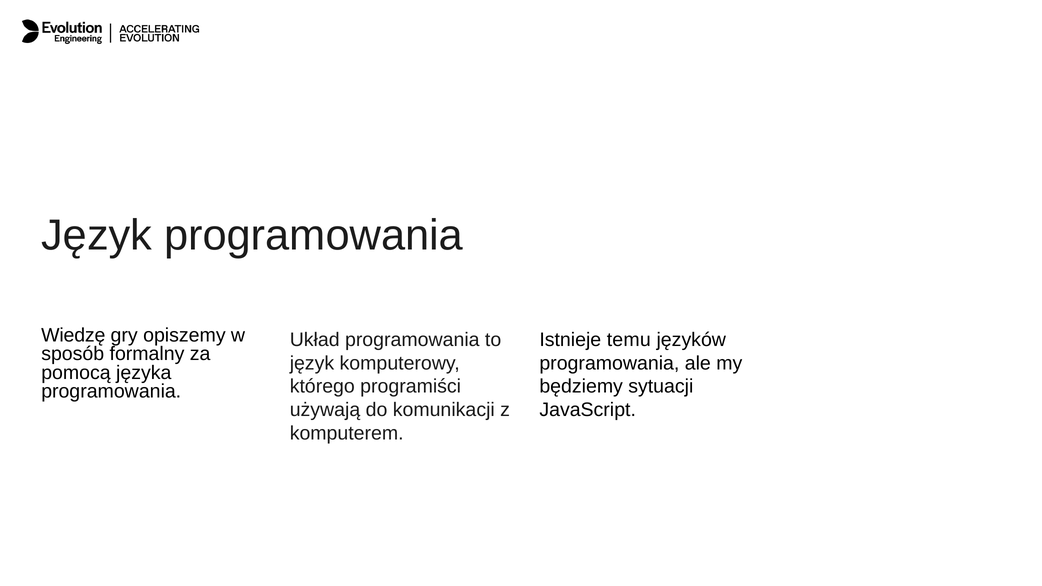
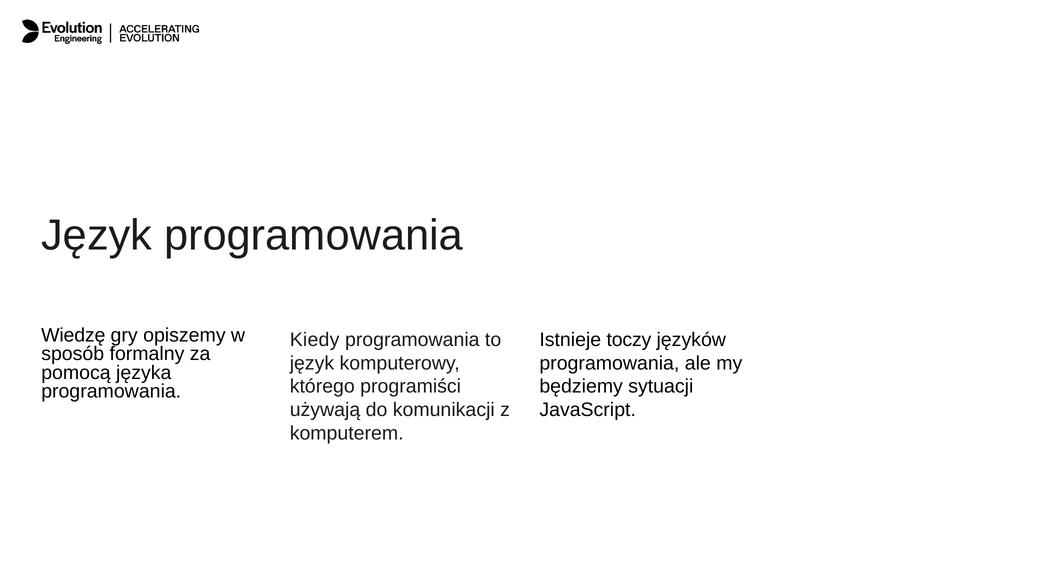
Układ: Układ -> Kiedy (315, 340)
temu: temu -> toczy (629, 340)
